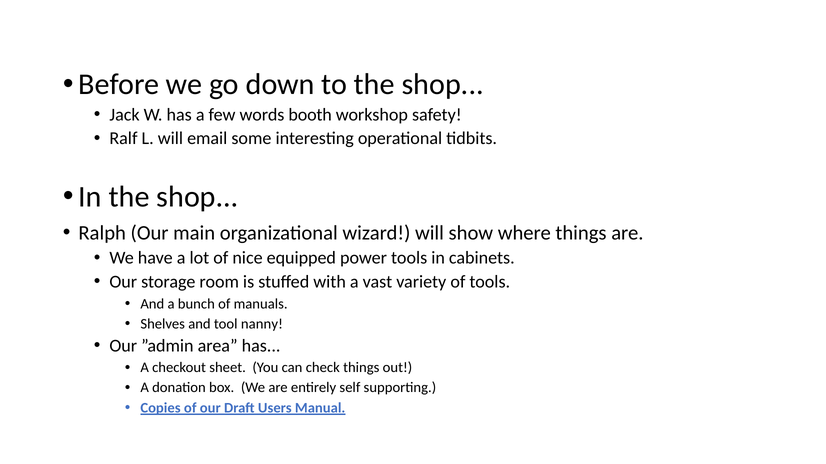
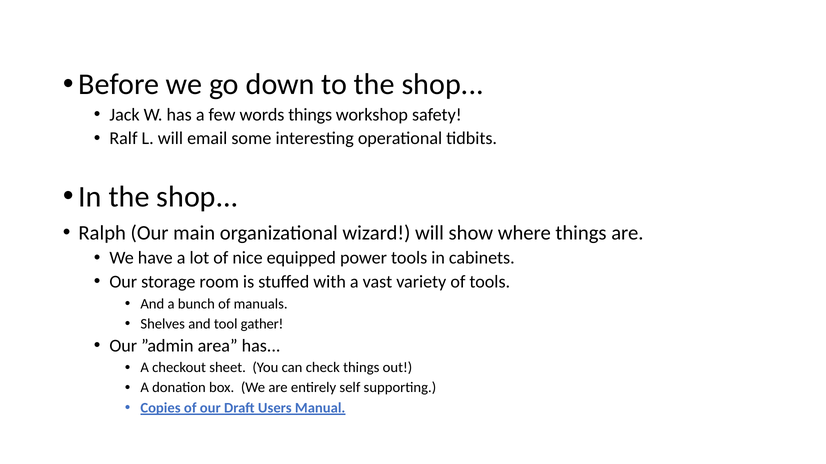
words booth: booth -> things (310, 115)
nanny: nanny -> gather (262, 324)
